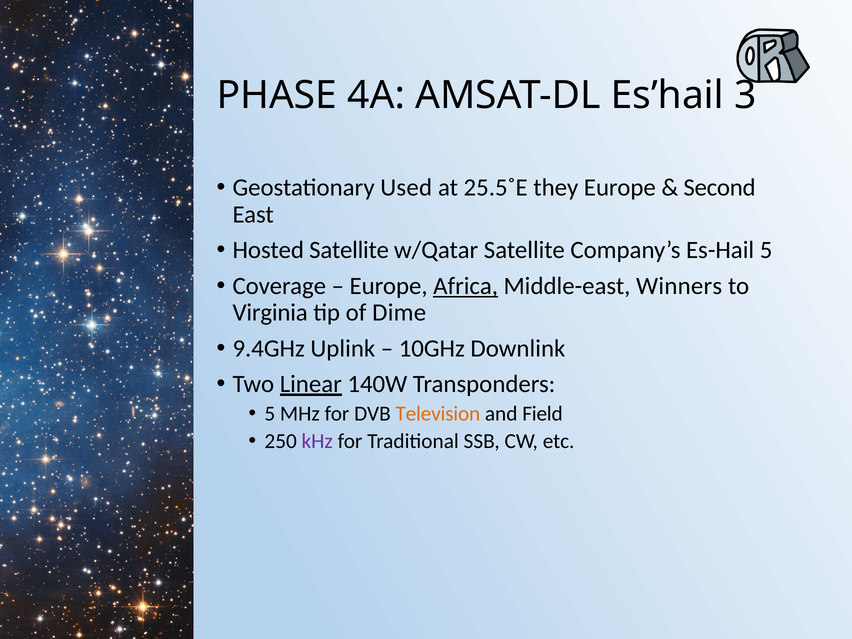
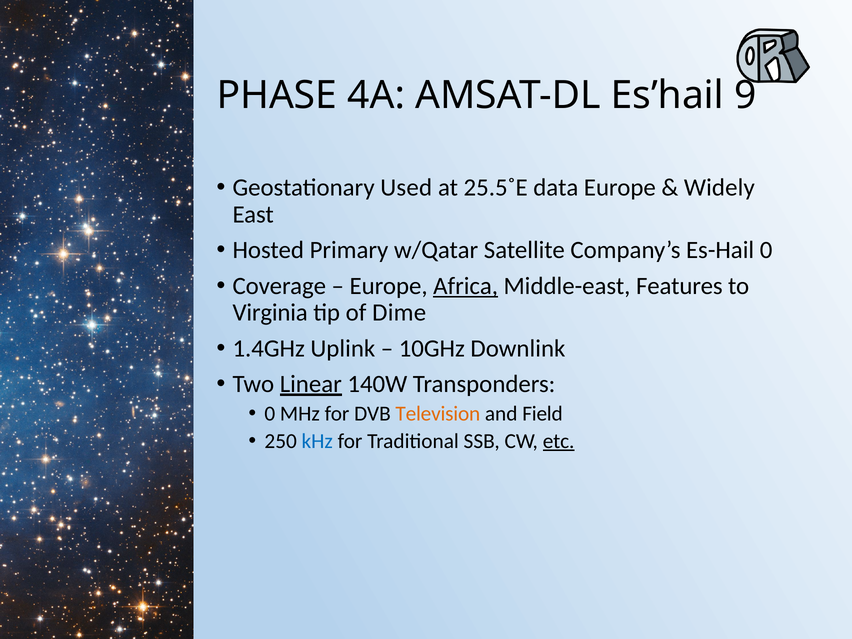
3: 3 -> 9 (745, 96)
they: they -> data (556, 188)
Second: Second -> Widely (719, 188)
Hosted Satellite: Satellite -> Primary (349, 250)
Es-Hail 5: 5 -> 0 (766, 250)
Winners: Winners -> Features (679, 286)
9.4GHz: 9.4GHz -> 1.4GHz (269, 348)
5: 5 -> 0 (270, 414)
kHz colour: purple -> blue (317, 441)
etc underline: none -> present (559, 441)
